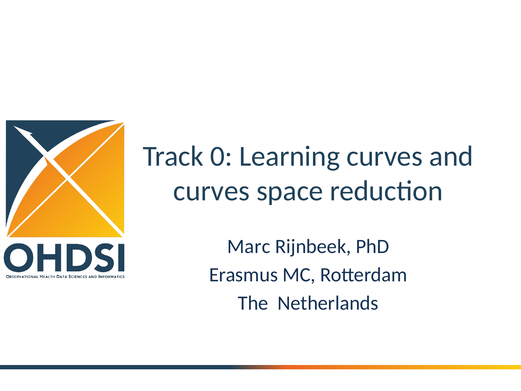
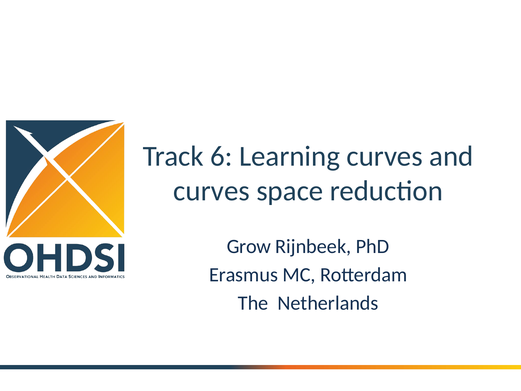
0: 0 -> 6 (221, 156)
Marc: Marc -> Grow (249, 246)
